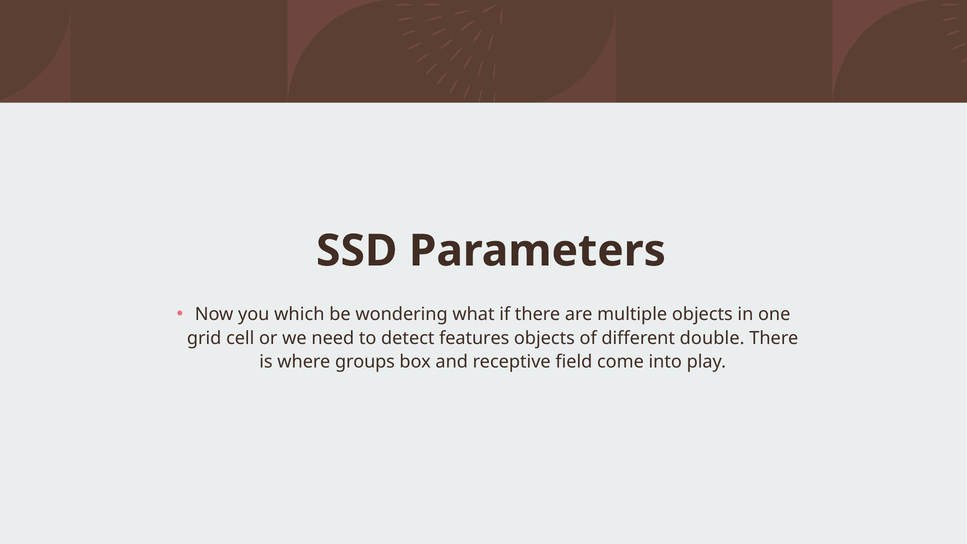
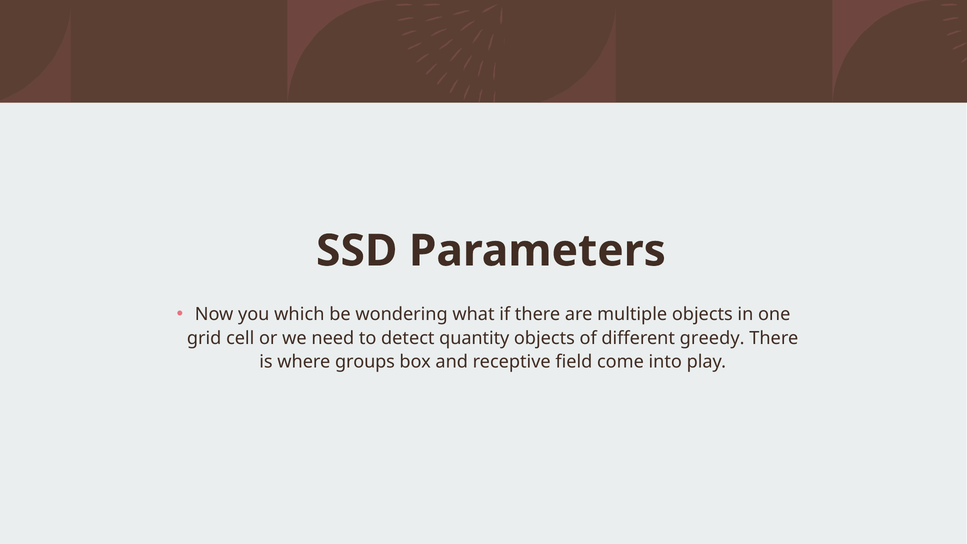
features: features -> quantity (474, 338)
double: double -> greedy (712, 338)
